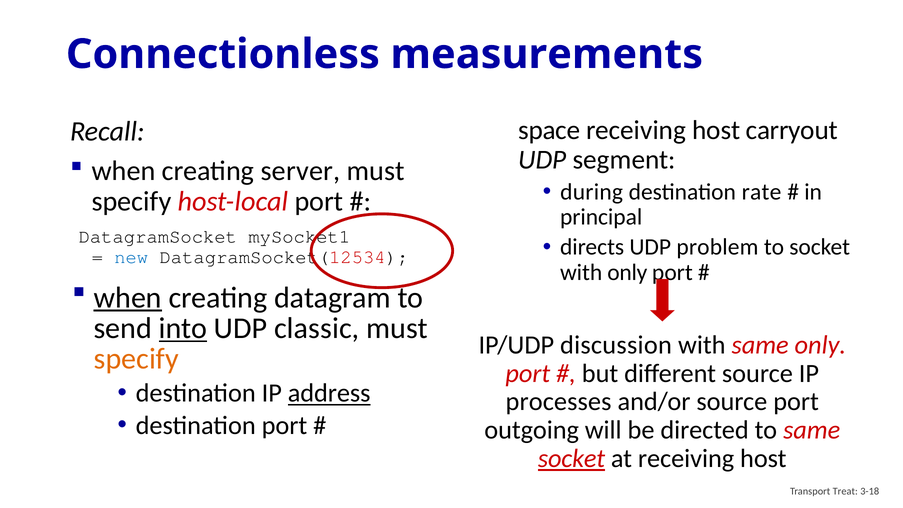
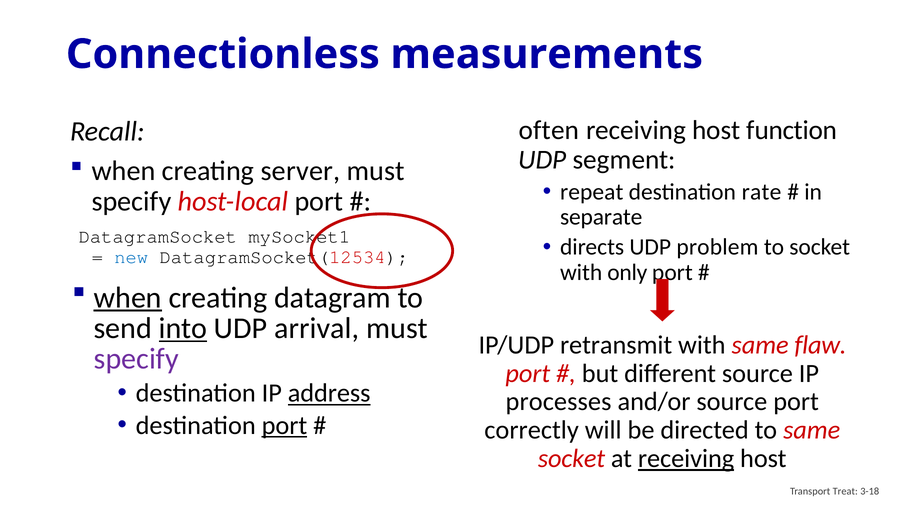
space: space -> often (549, 130)
carryout: carryout -> function (792, 130)
during: during -> repeat (592, 192)
principal: principal -> separate (601, 217)
classic: classic -> arrival (317, 328)
discussion: discussion -> retransmit (616, 345)
same only: only -> flaw (820, 345)
specify colour: orange -> purple (136, 359)
port underline: none -> present (284, 425)
outgoing: outgoing -> correctly (532, 430)
socket underline: present -> none (572, 459)
receiving underline: none -> present (686, 459)
